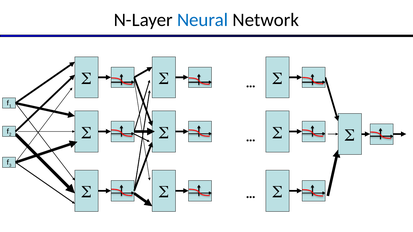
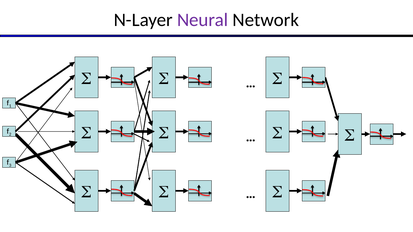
Neural colour: blue -> purple (203, 20)
